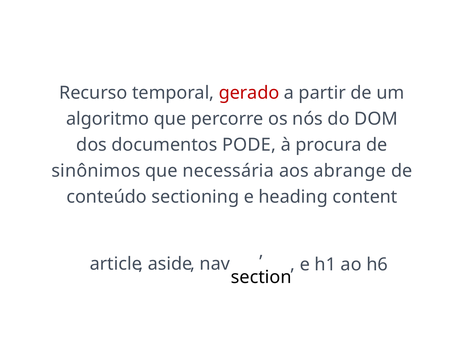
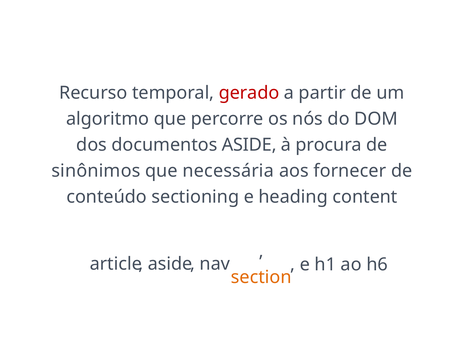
documentos PODE: PODE -> ASIDE (249, 145)
abrange: abrange -> fornecer (350, 171)
section colour: black -> orange (261, 277)
